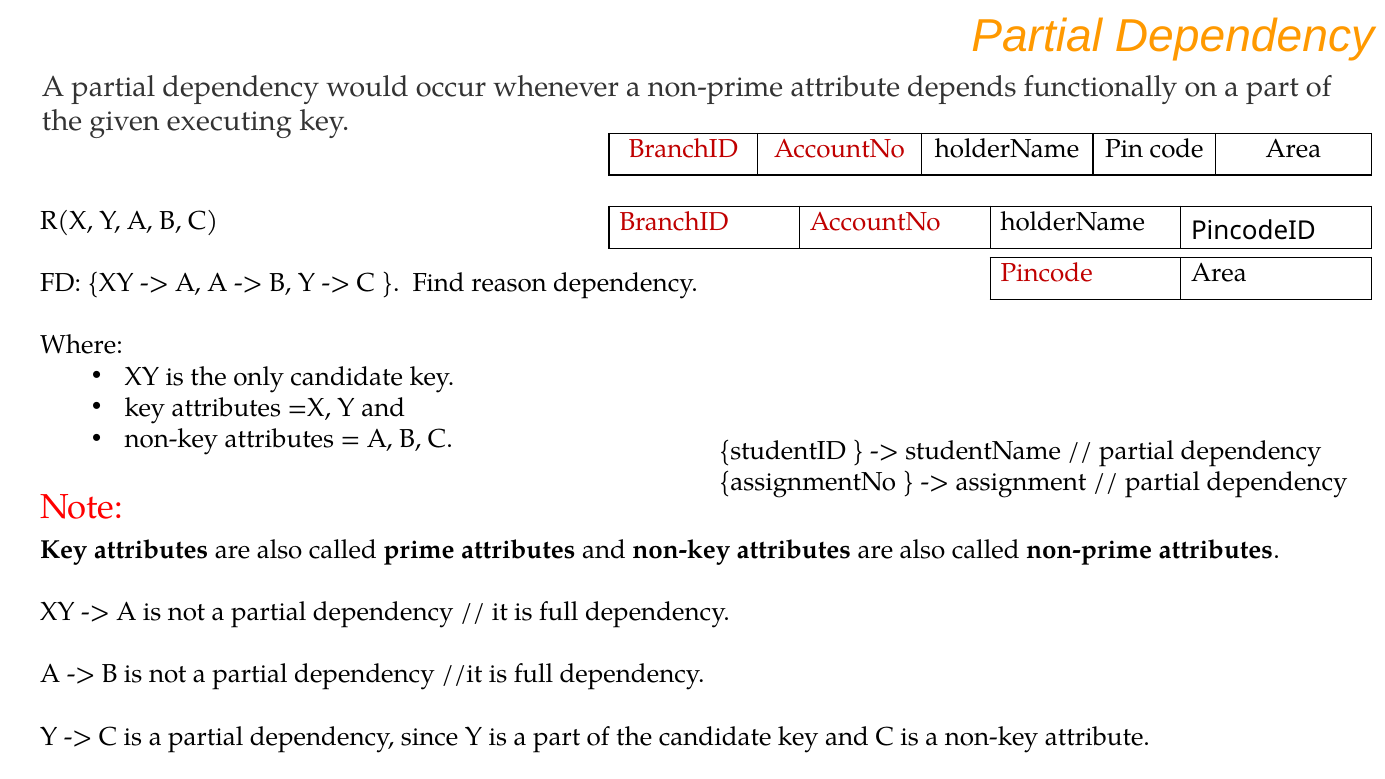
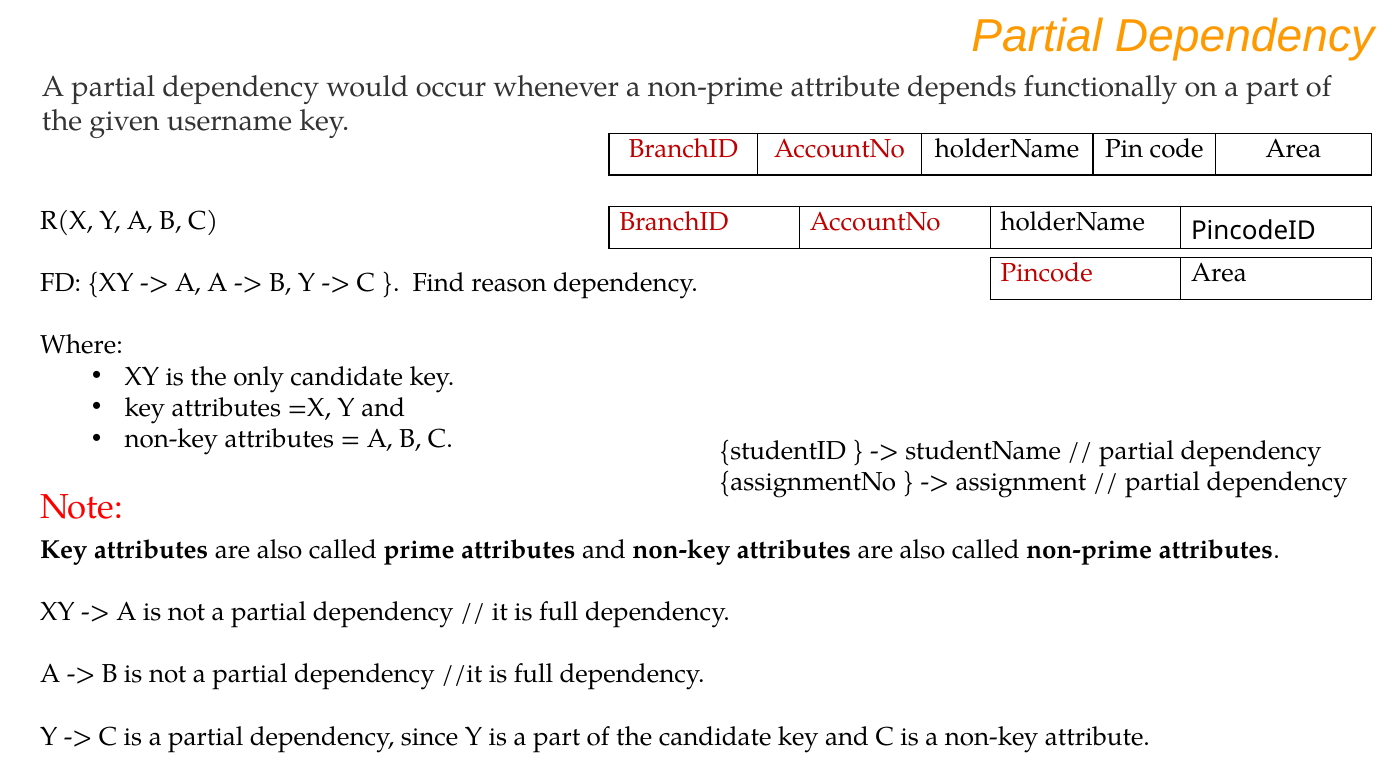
executing: executing -> username (230, 121)
